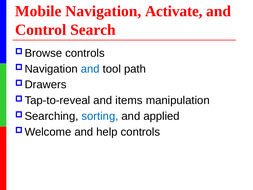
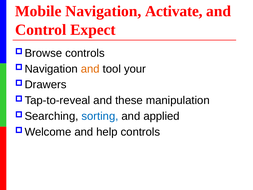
Search: Search -> Expect (93, 30)
and colour: blue -> orange (90, 69)
path: path -> your (135, 69)
items: items -> these (129, 100)
